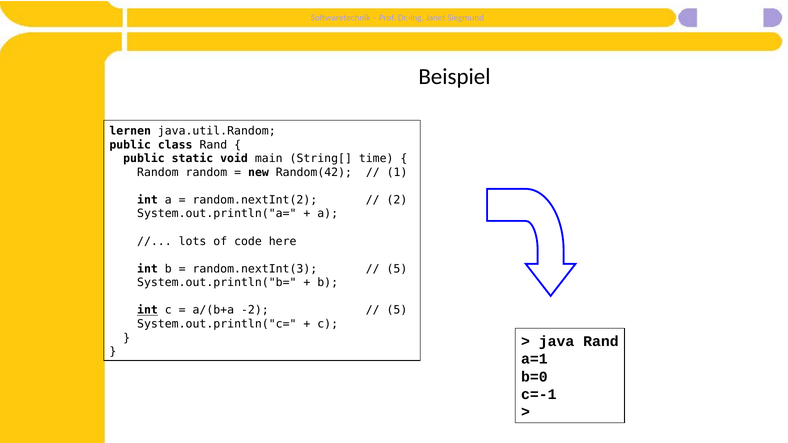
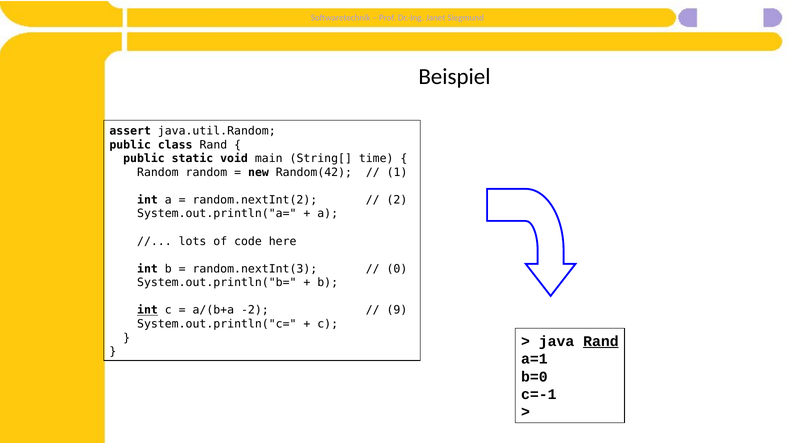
lernen: lernen -> assert (130, 131)
5: 5 -> 0 (397, 269)
5: 5 -> 9 (397, 310)
Rand underline: none -> present (601, 341)
